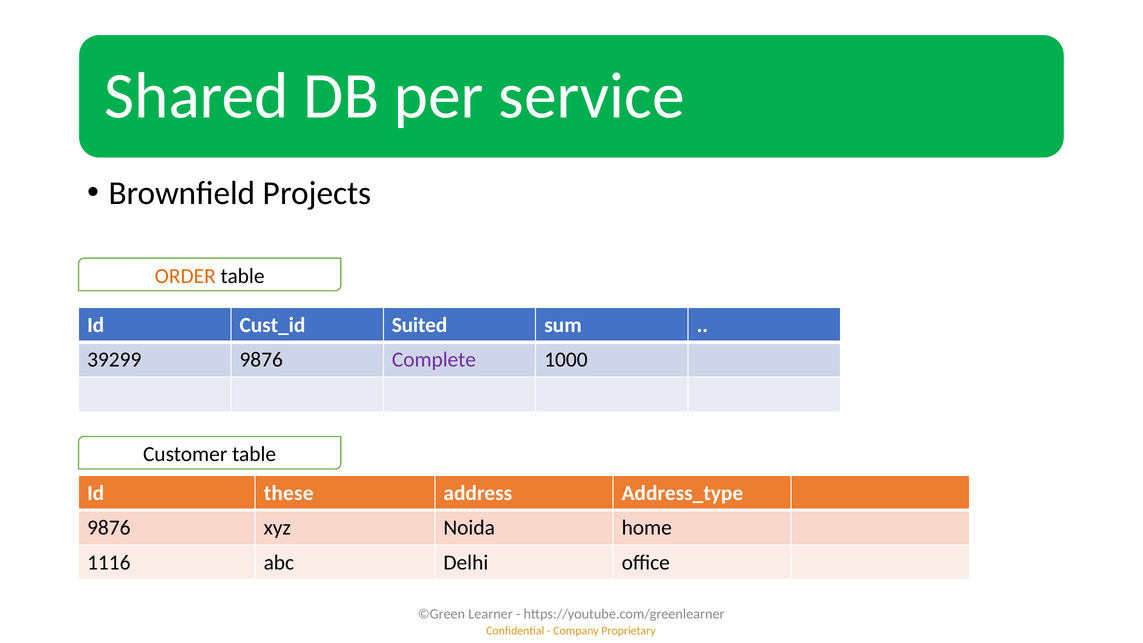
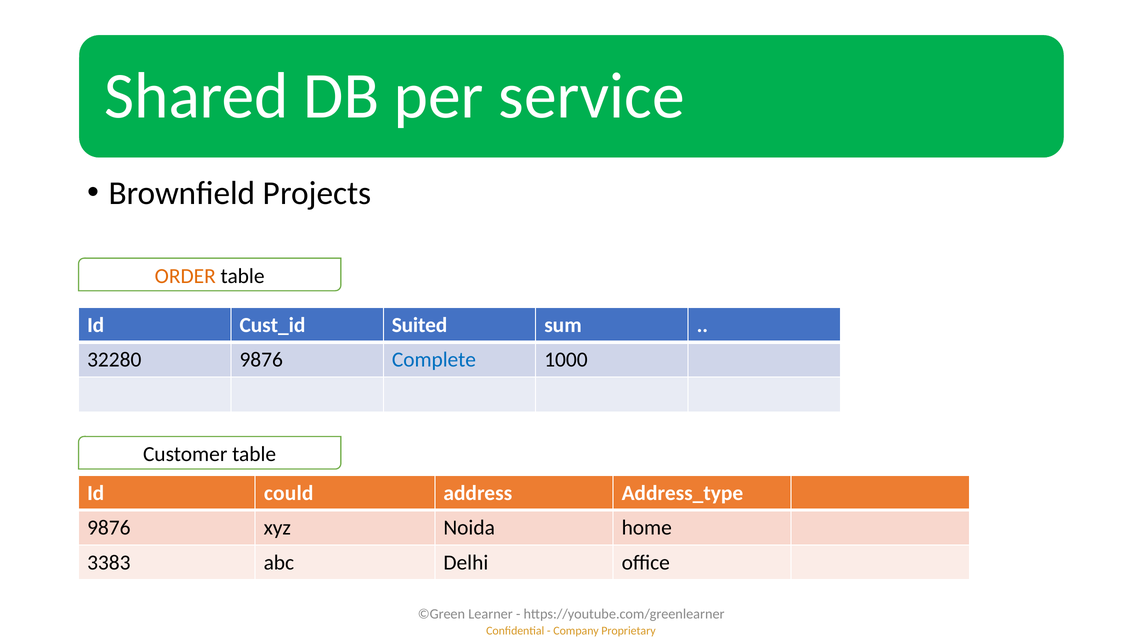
39299: 39299 -> 32280 (114, 360)
Complete colour: purple -> blue (434, 360)
these: these -> could (289, 493)
1116: 1116 -> 3383 (109, 562)
